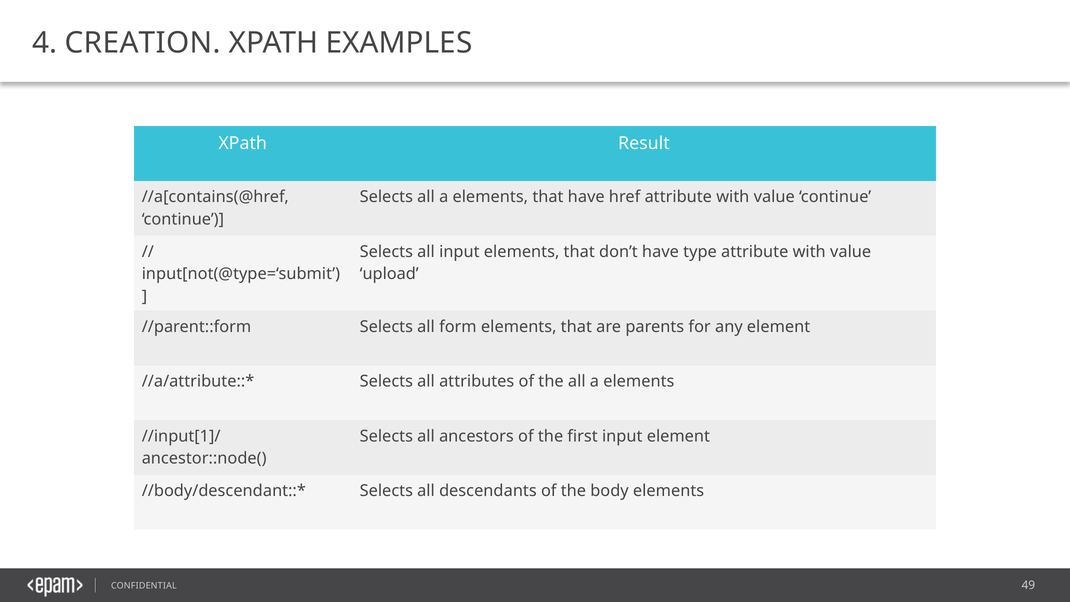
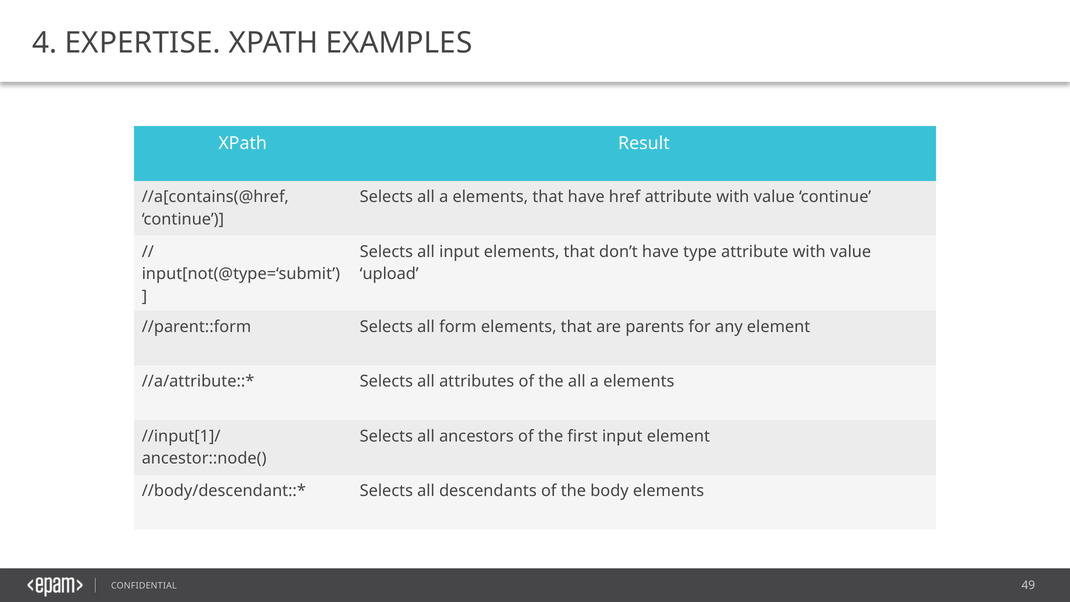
CREATION: CREATION -> EXPERTISE (143, 43)
